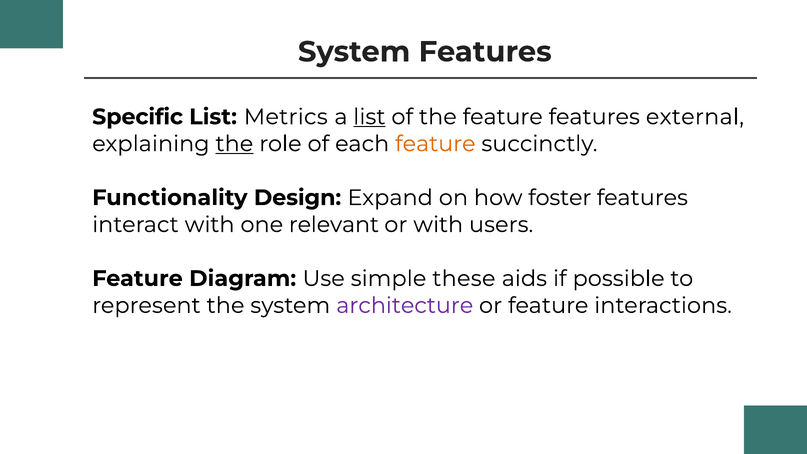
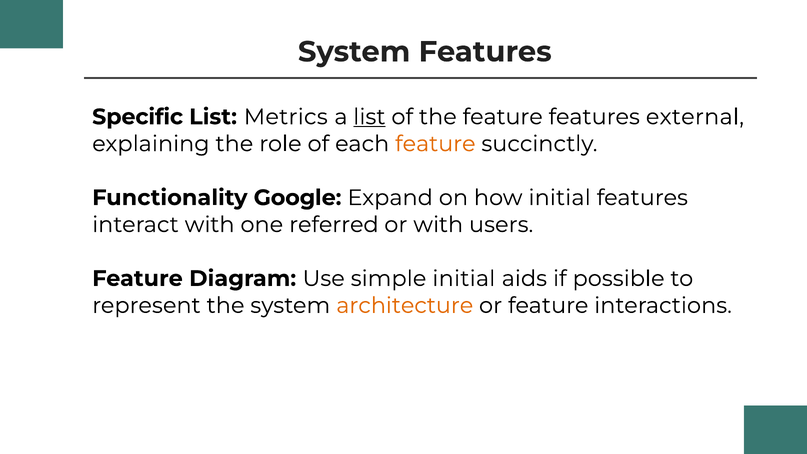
the underline: present -> none (234, 144)
Design: Design -> Google (298, 198)
how foster: foster -> initial (560, 198)
relevant: relevant -> referred (334, 225)
simple these: these -> initial (464, 279)
architecture colour: purple -> orange (405, 305)
